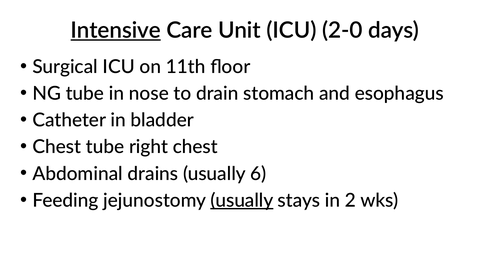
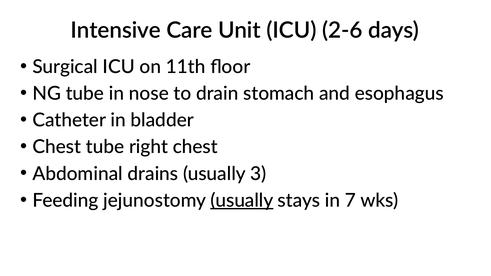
Intensive underline: present -> none (116, 30)
2-0: 2-0 -> 2-6 (342, 30)
6: 6 -> 3 (258, 174)
2: 2 -> 7 (351, 201)
